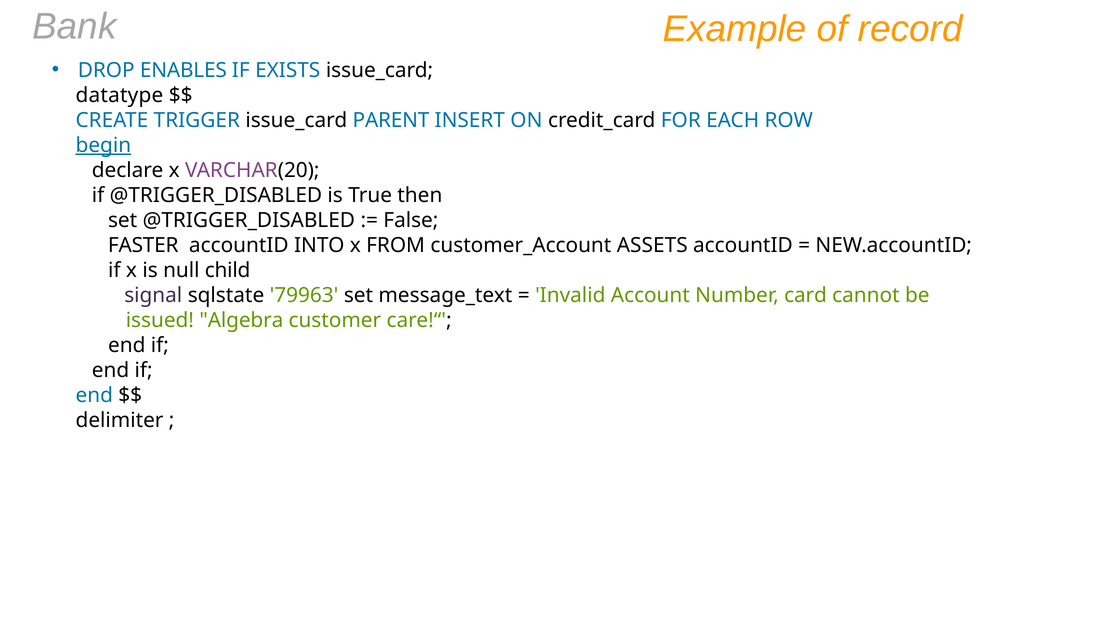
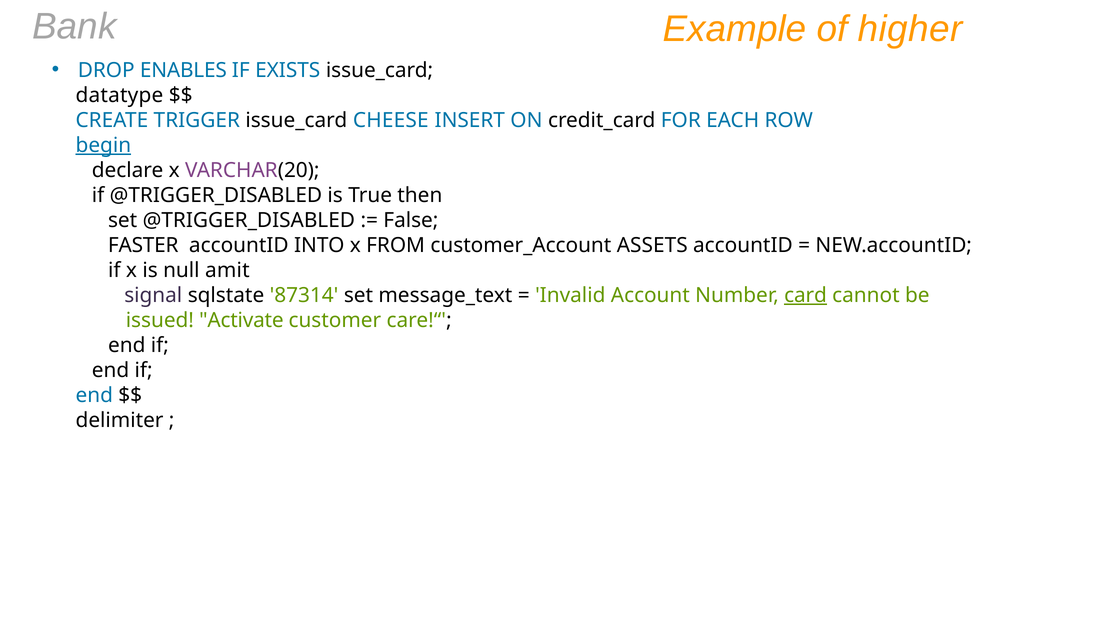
record: record -> higher (910, 29)
PARENT: PARENT -> CHEESE (391, 120)
child: child -> amit (227, 270)
79963: 79963 -> 87314 (304, 295)
card underline: none -> present (805, 295)
Algebra: Algebra -> Activate (241, 320)
